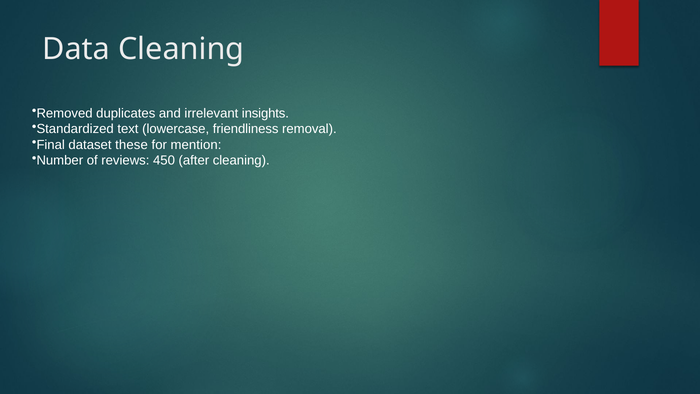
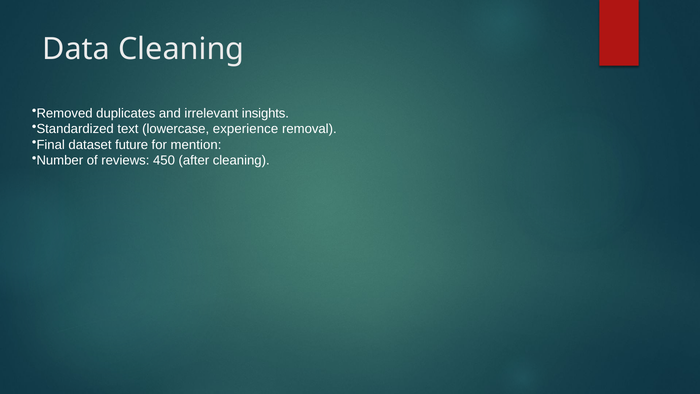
friendliness: friendliness -> experience (246, 129)
these: these -> future (132, 145)
